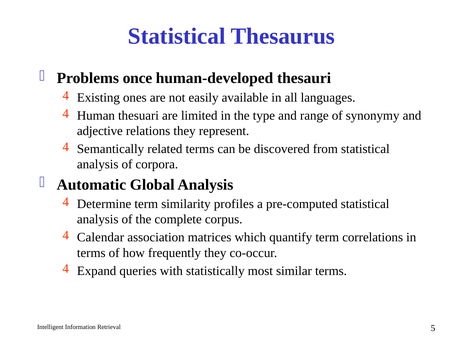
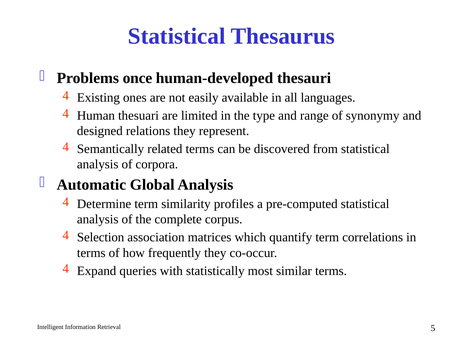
adjective: adjective -> designed (100, 131)
Calendar: Calendar -> Selection (101, 238)
